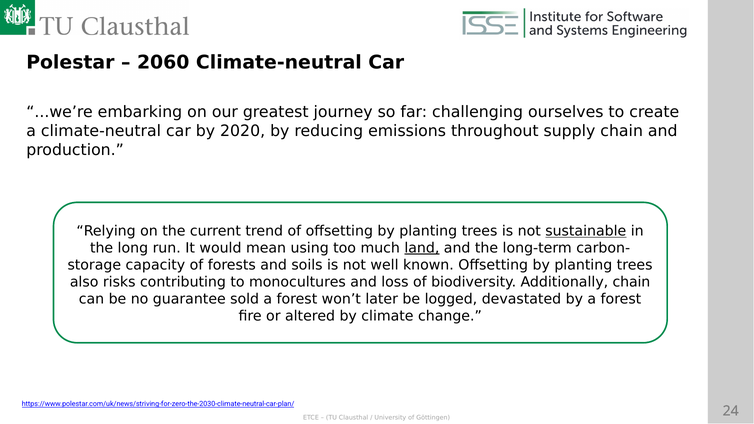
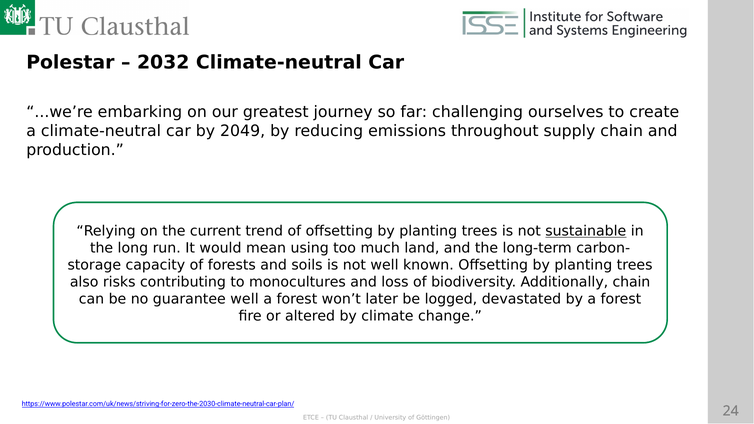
2060: 2060 -> 2032 (163, 63)
2020: 2020 -> 2049 (243, 131)
land underline: present -> none (422, 248)
guarantee sold: sold -> well (245, 299)
